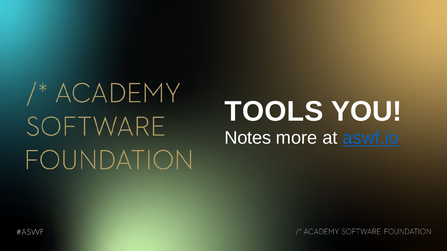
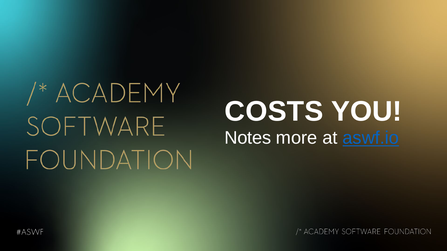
TOOLS: TOOLS -> COSTS (274, 112)
